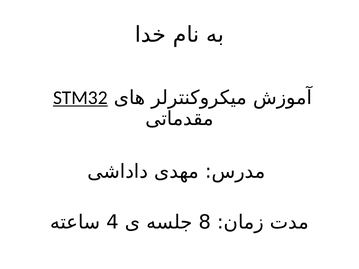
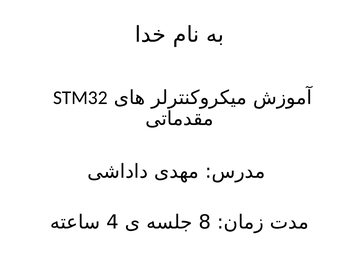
STM32 underline: present -> none (80, 98)
